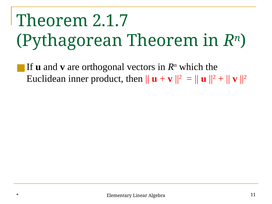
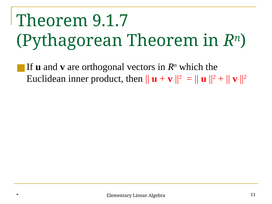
2.1.7: 2.1.7 -> 9.1.7 (110, 21)
